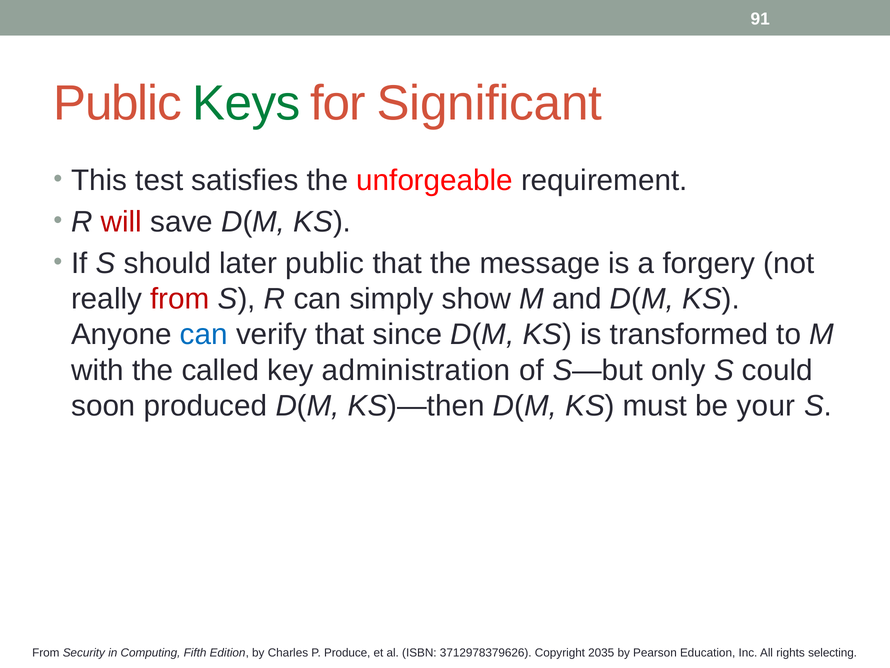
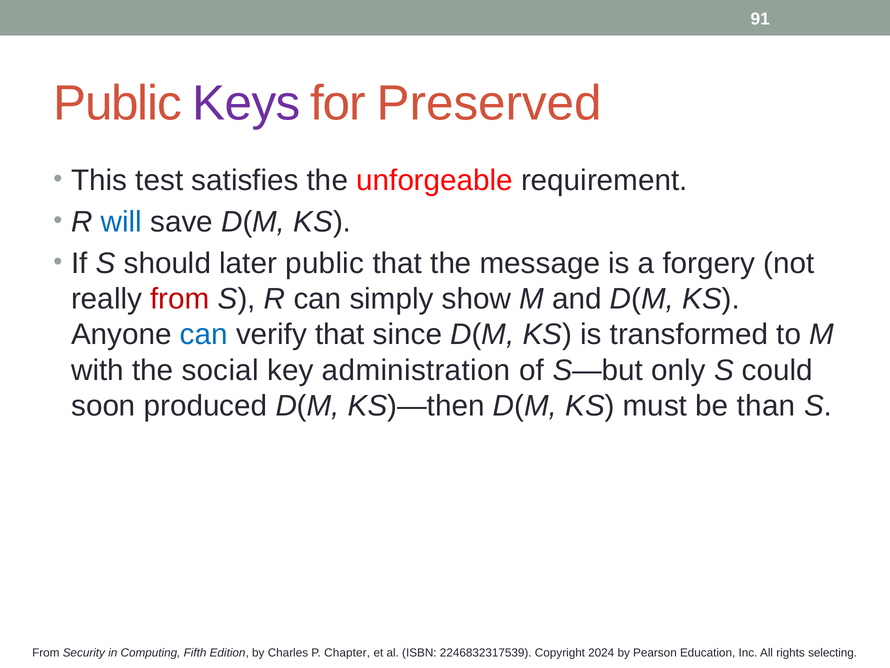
Keys colour: green -> purple (246, 104)
Significant: Significant -> Preserved (489, 104)
will colour: red -> blue (121, 222)
called: called -> social (220, 370)
your: your -> than (766, 406)
Produce: Produce -> Chapter (347, 653)
3712978379626: 3712978379626 -> 2246832317539 (486, 653)
2035: 2035 -> 2024 (601, 653)
